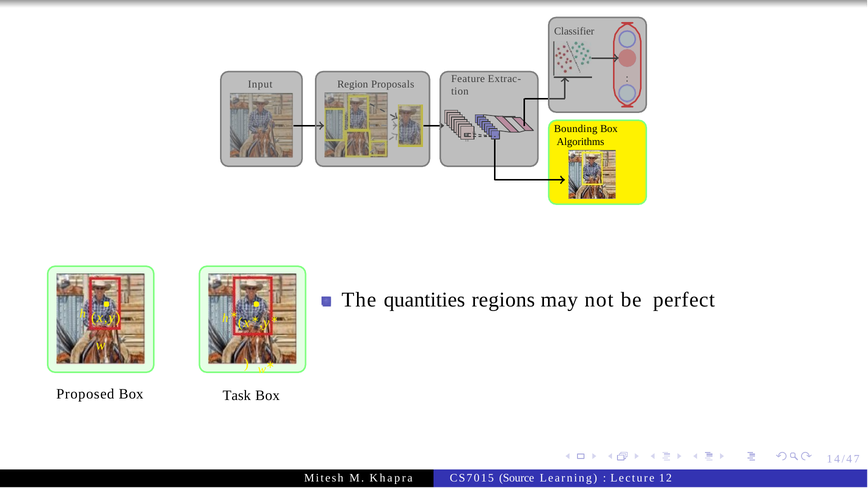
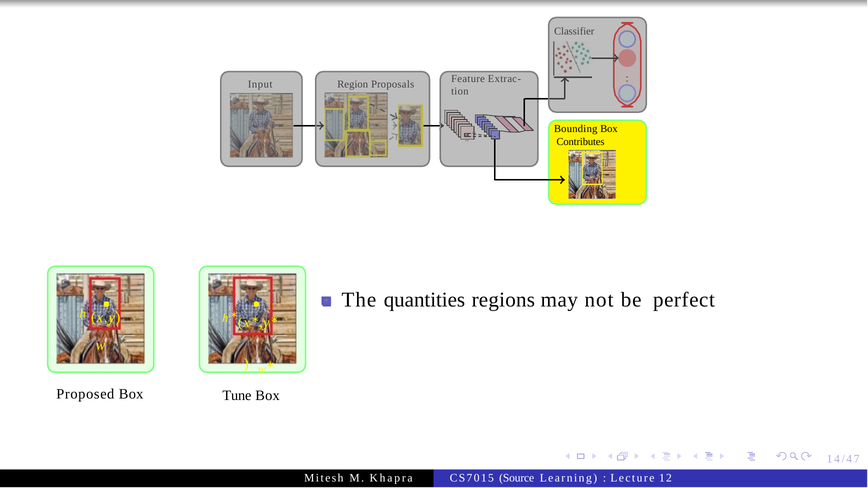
Algorithms: Algorithms -> Contributes (581, 142)
Task: Task -> Tune (237, 396)
